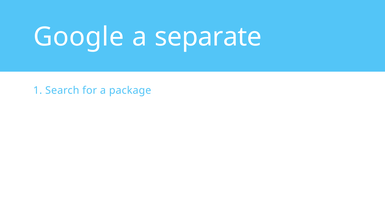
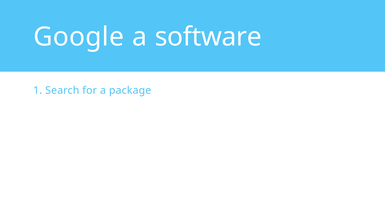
separate: separate -> software (208, 37)
